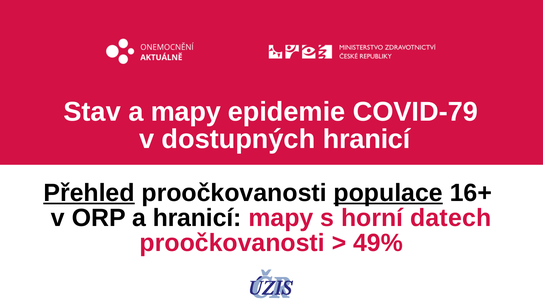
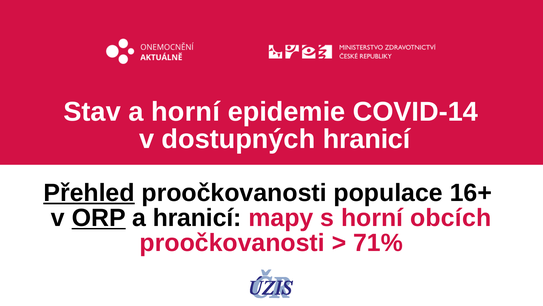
a mapy: mapy -> horní (185, 112)
COVID-79: COVID-79 -> COVID-14 (415, 112)
populace underline: present -> none (388, 192)
ORP underline: none -> present (99, 217)
datech: datech -> obcích (451, 217)
49%: 49% -> 71% (378, 243)
